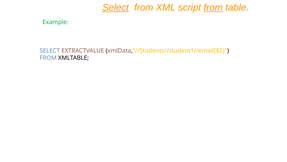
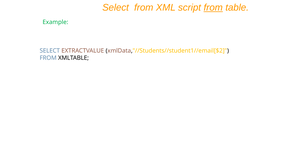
Select underline: present -> none (116, 7)
